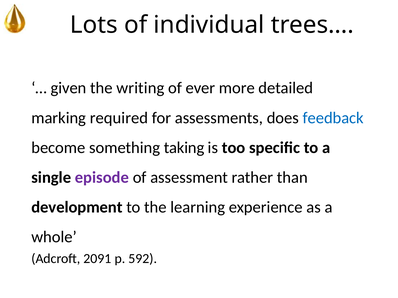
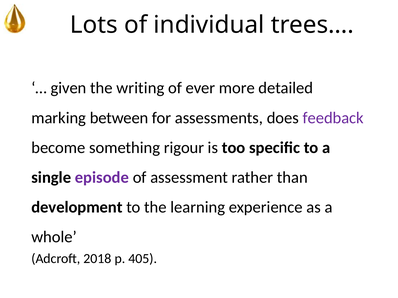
required: required -> between (119, 118)
feedback colour: blue -> purple (333, 118)
taking: taking -> rigour (184, 148)
2091: 2091 -> 2018 (97, 259)
592: 592 -> 405 (143, 259)
